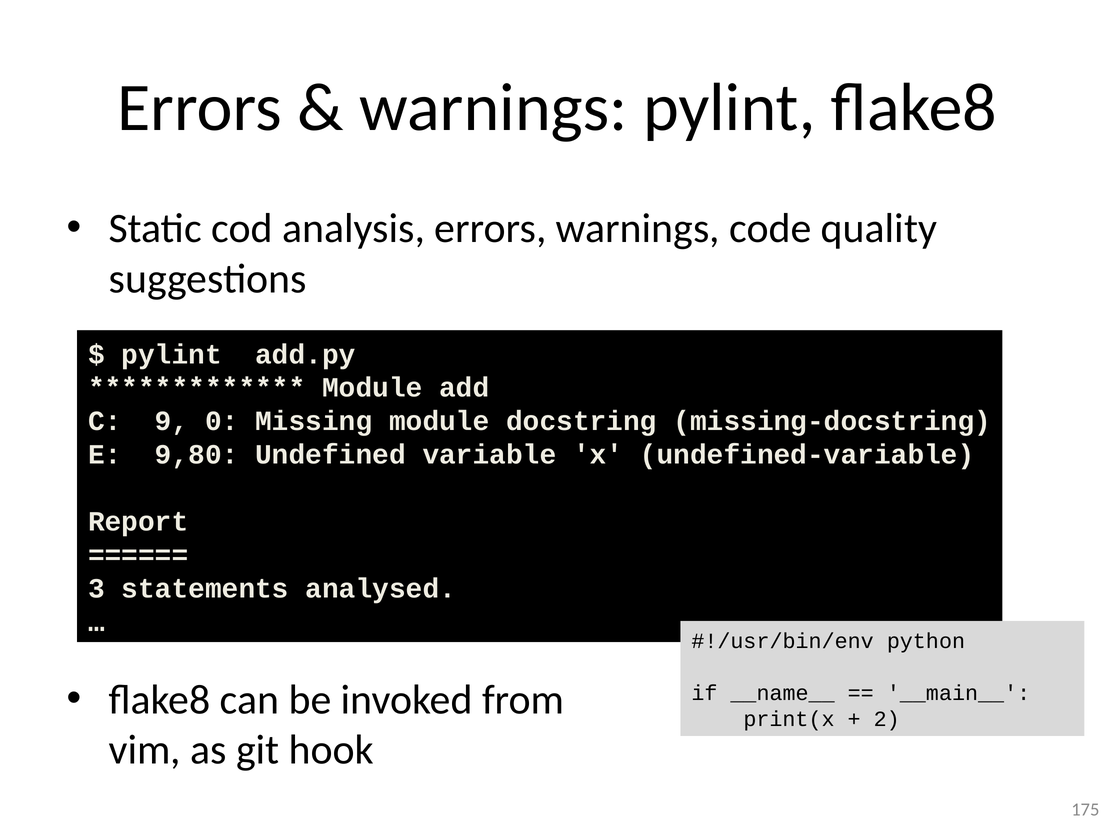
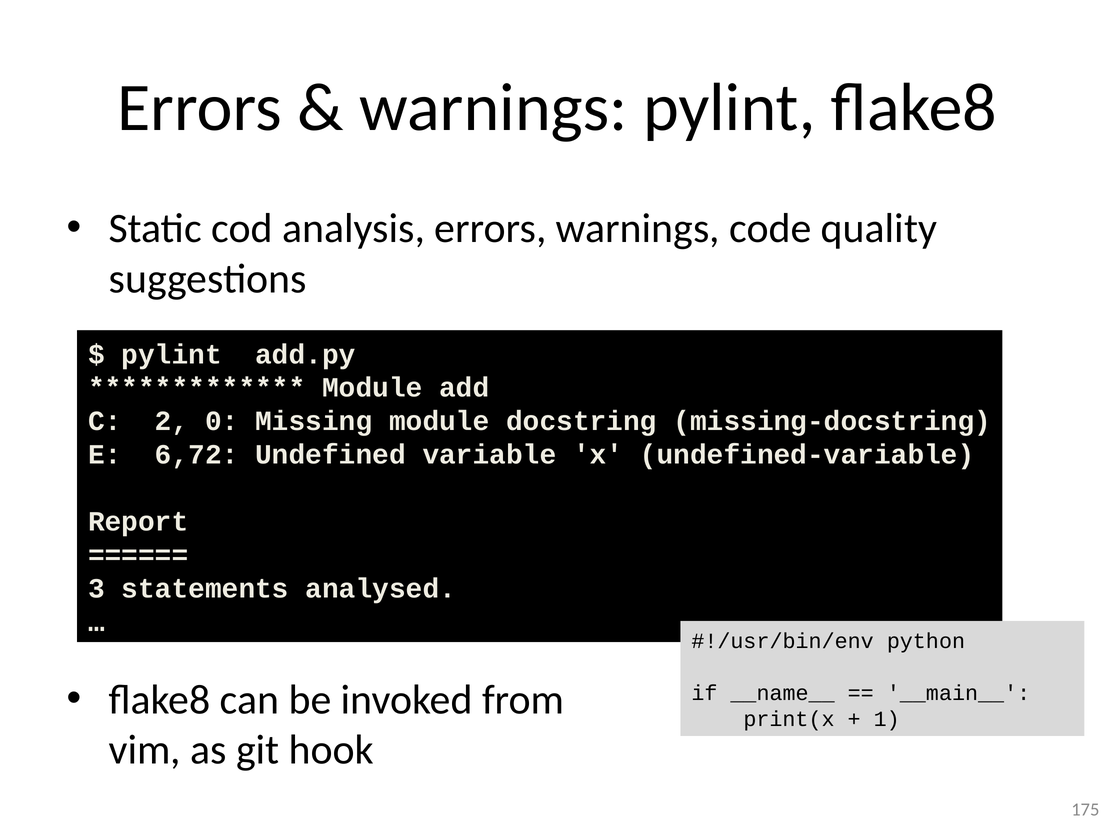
9: 9 -> 2 (172, 421)
9,80: 9,80 -> 6,72 (197, 455)
2: 2 -> 1 (887, 719)
